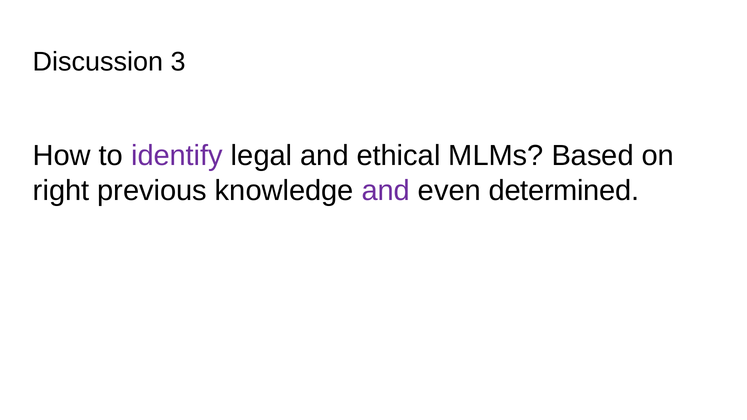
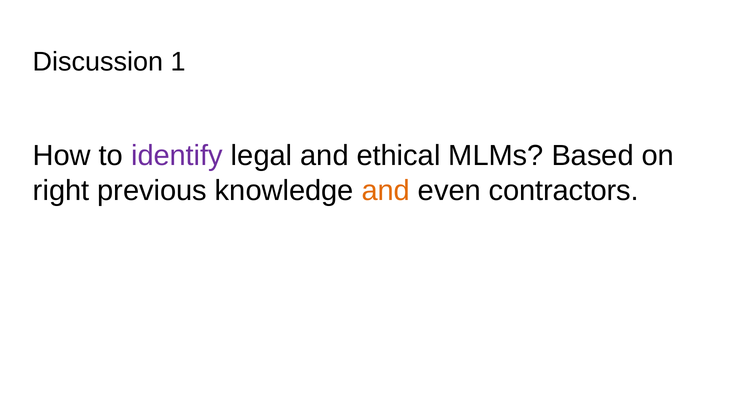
3: 3 -> 1 (178, 62)
and colour: purple -> orange (386, 191)
determined: determined -> contractors (564, 191)
